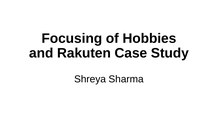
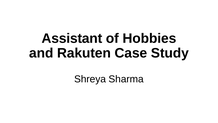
Focusing: Focusing -> Assistant (72, 38)
